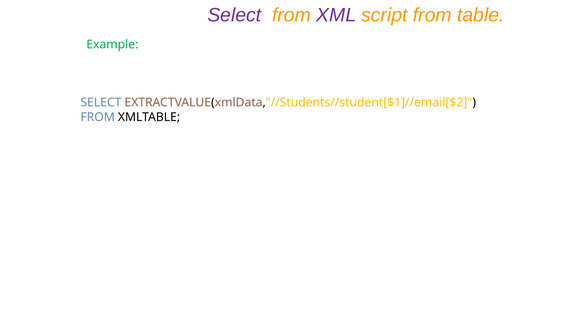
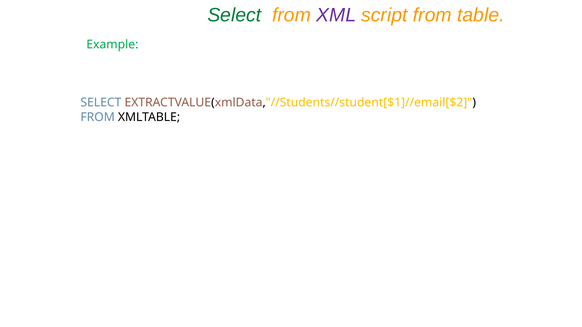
Select colour: purple -> green (234, 15)
